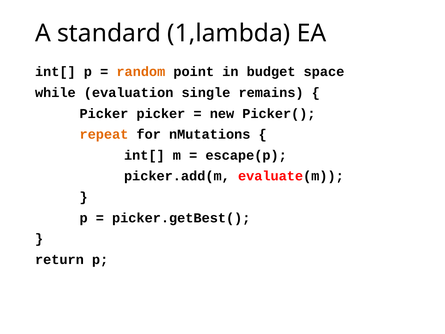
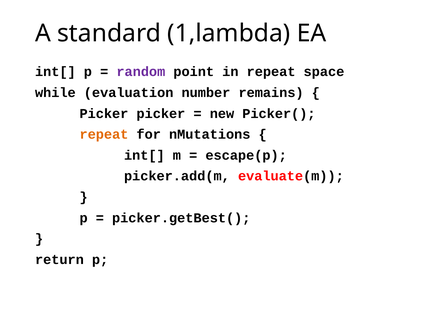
random colour: orange -> purple (141, 72)
in budget: budget -> repeat (271, 72)
single: single -> number (206, 93)
